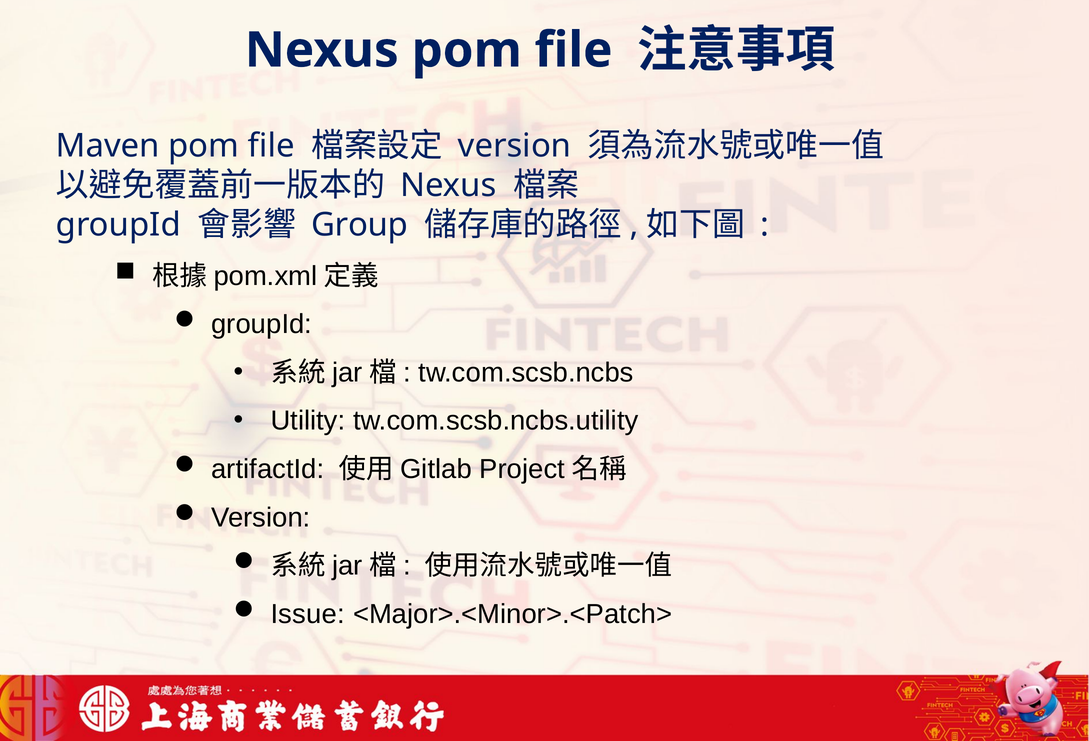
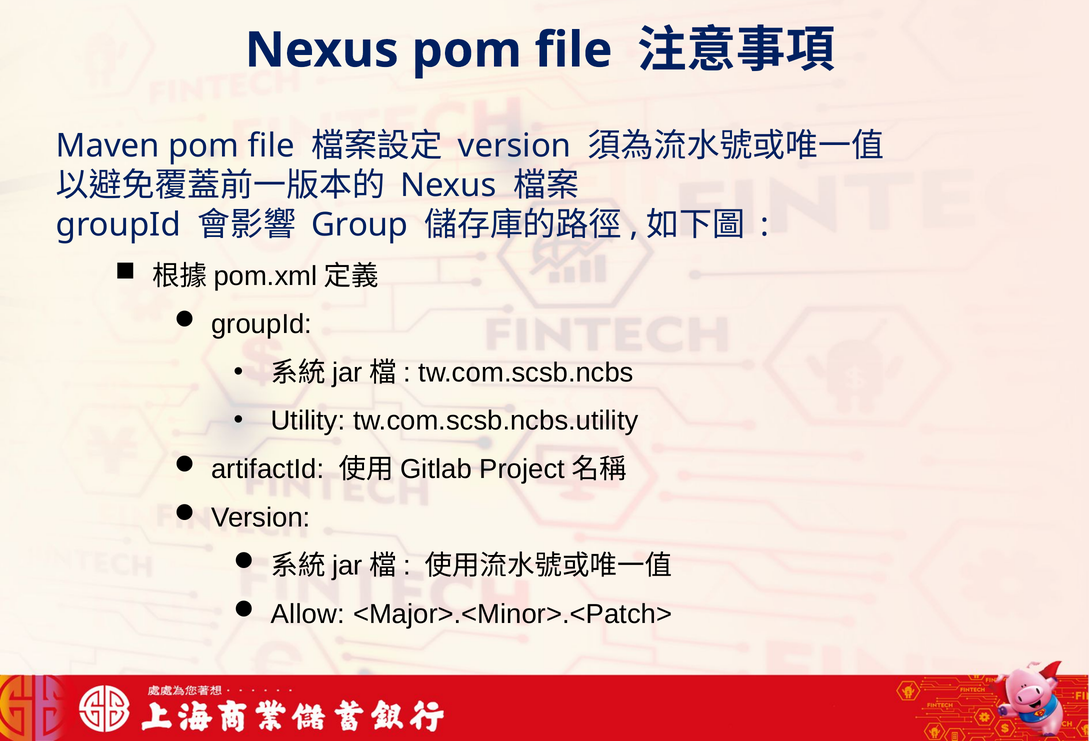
Issue: Issue -> Allow (308, 614)
